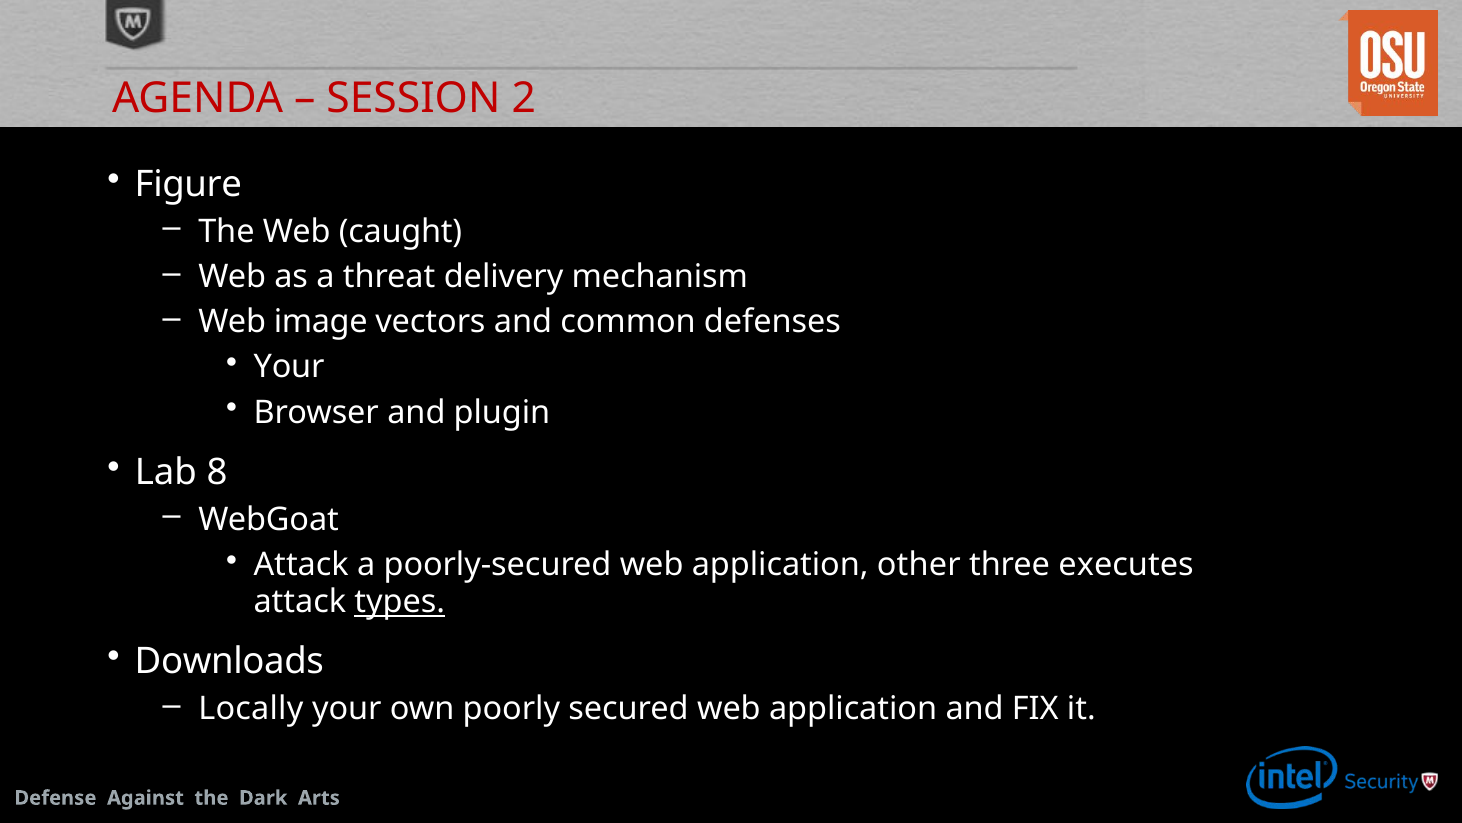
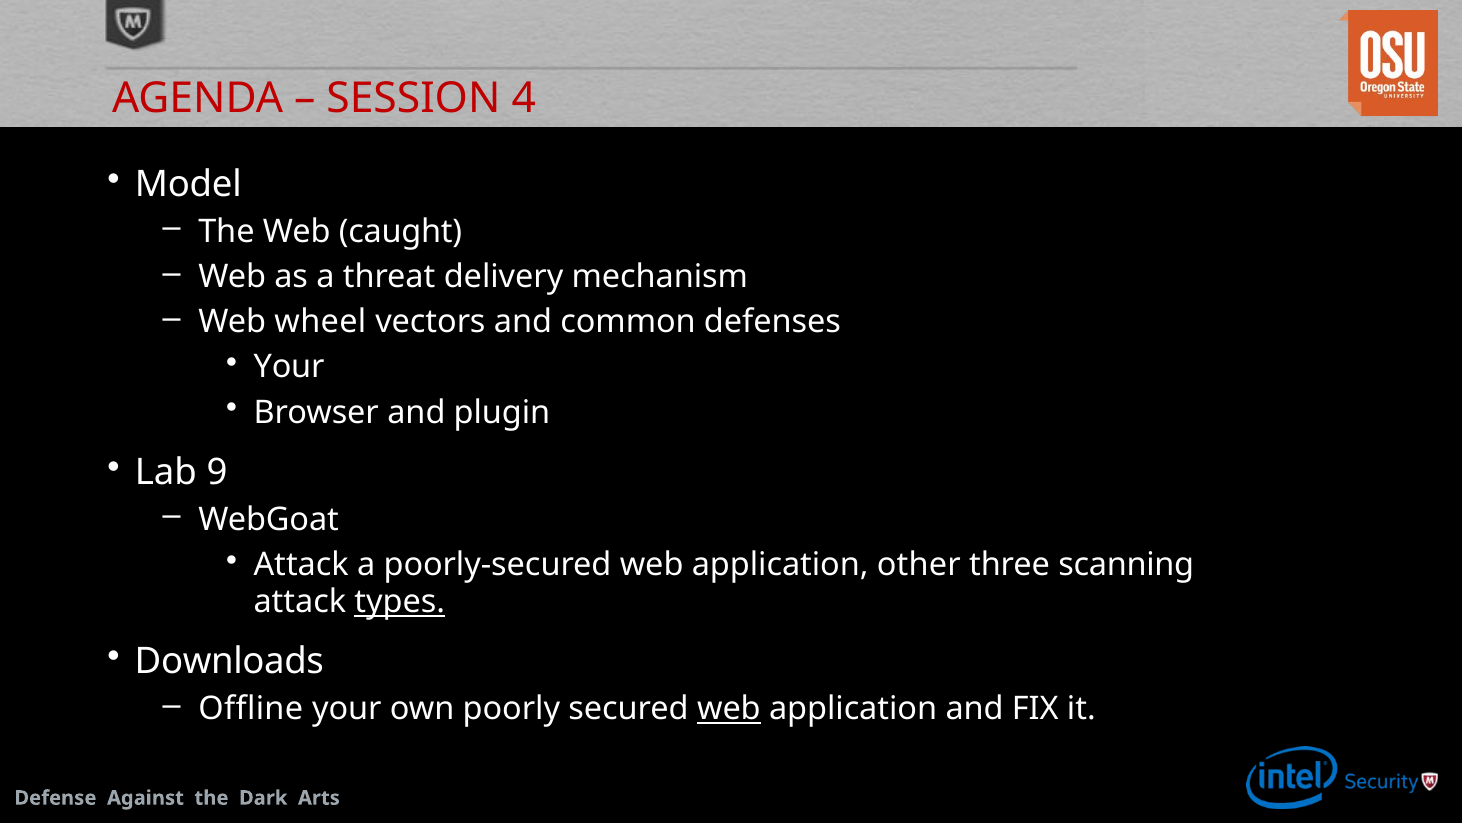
2: 2 -> 4 (524, 98)
Figure: Figure -> Model (188, 184)
image: image -> wheel (320, 322)
8: 8 -> 9 (217, 472)
executes: executes -> scanning (1126, 565)
Locally: Locally -> Offline (251, 709)
web underline: none -> present (729, 709)
